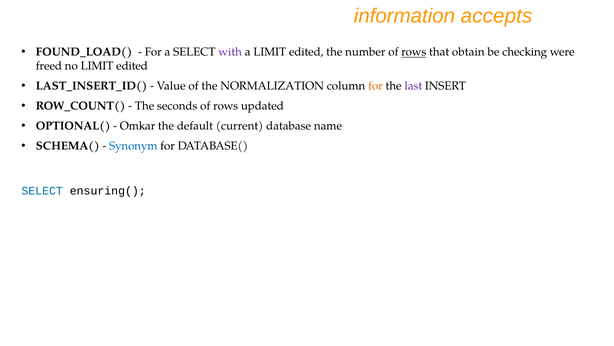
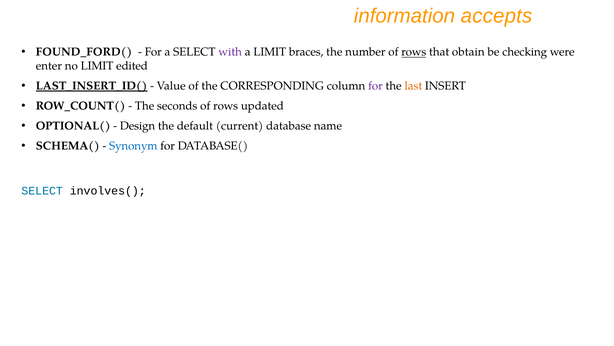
FOUND_LOAD(: FOUND_LOAD( -> FOUND_FORD( (84, 52)
a LIMIT edited: edited -> braces (306, 52)
freed: freed -> enter (49, 66)
LAST_INSERT_ID( underline: none -> present (92, 86)
NORMALIZATION: NORMALIZATION -> CORRESPONDING (272, 86)
for colour: orange -> purple (375, 86)
last colour: purple -> orange (413, 86)
Omkar: Omkar -> Design (138, 126)
ensuring(: ensuring( -> involves( (108, 191)
